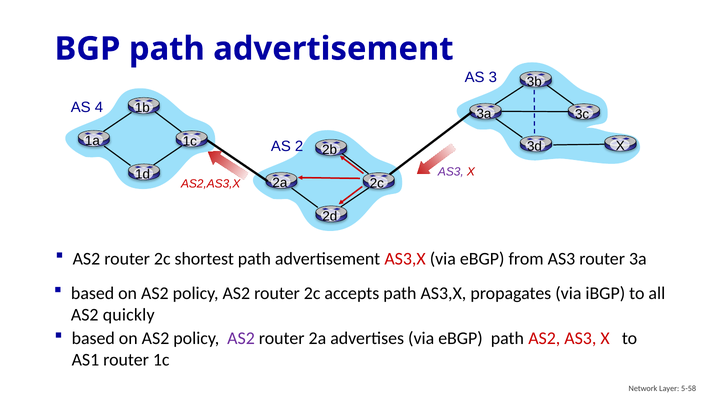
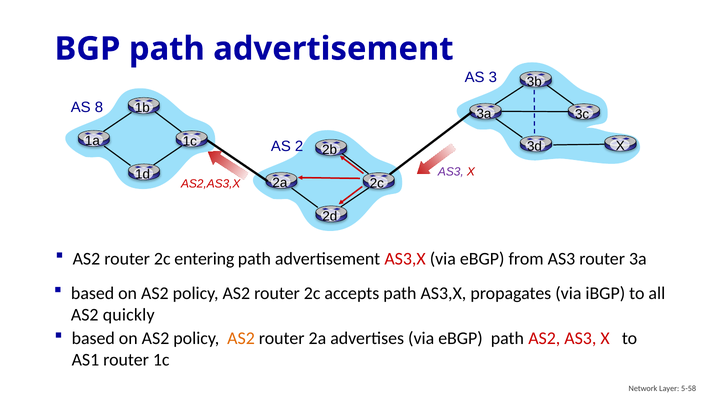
4: 4 -> 8 (99, 107)
shortest: shortest -> entering (204, 259)
AS2 colour: purple -> orange (241, 339)
